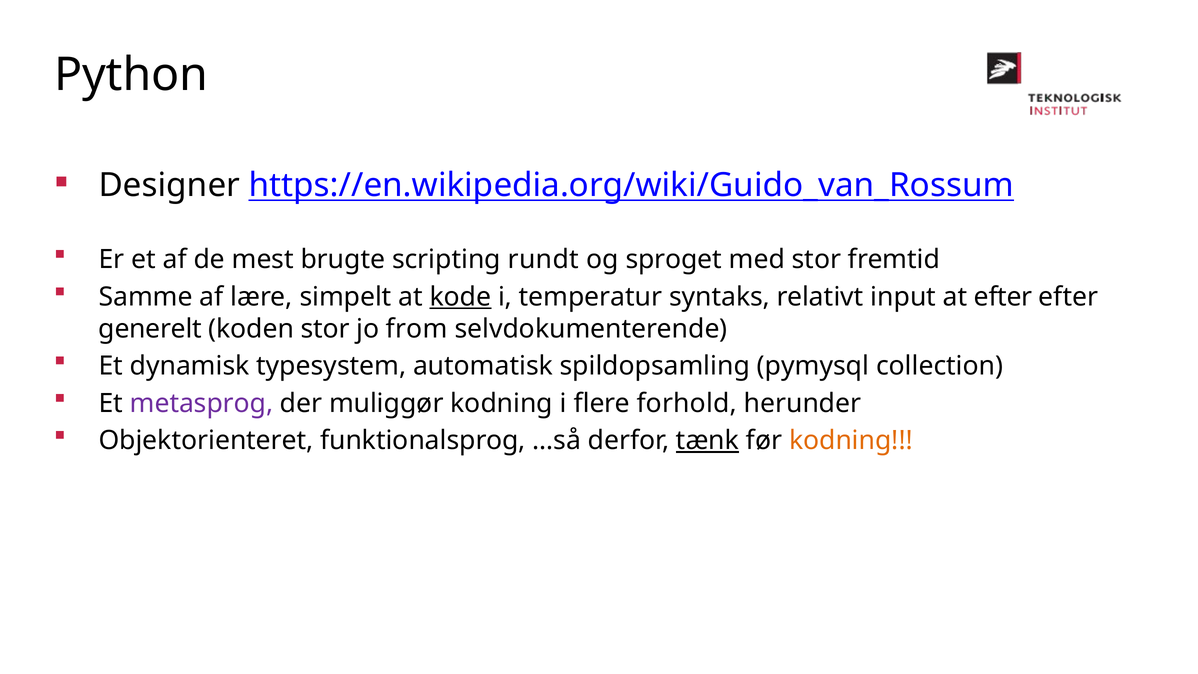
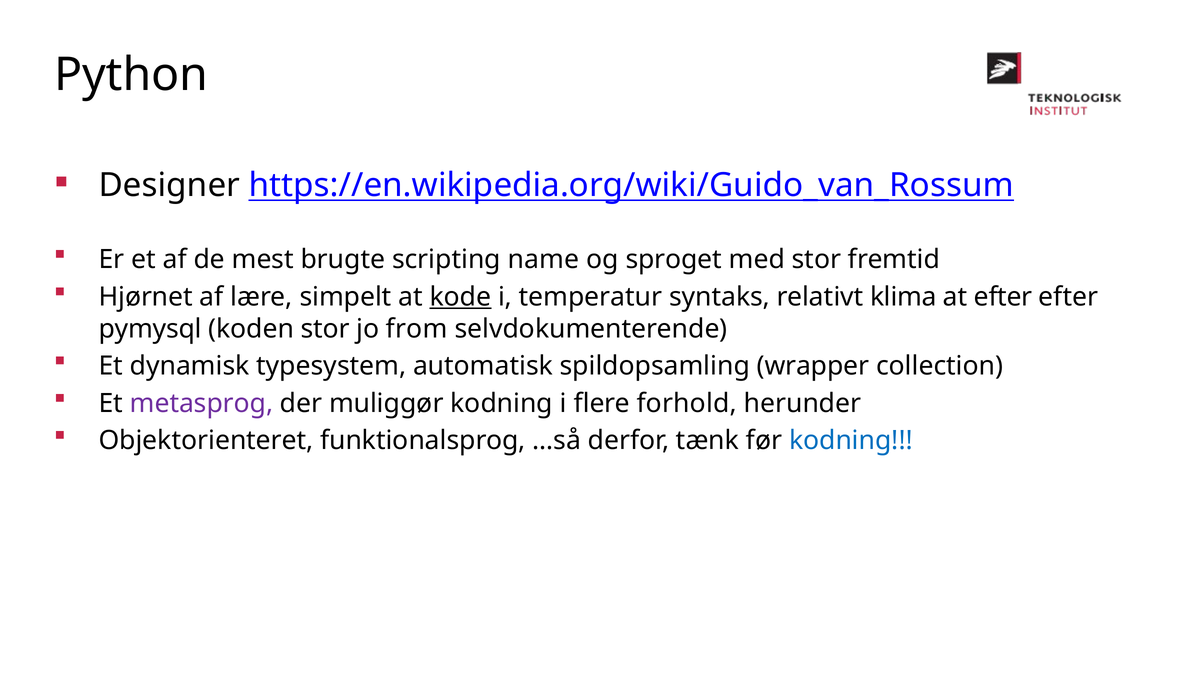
rundt: rundt -> name (543, 259)
Samme: Samme -> Hjørnet (146, 297)
input: input -> klima (903, 297)
generelt: generelt -> pymysql (150, 329)
pymysql: pymysql -> wrapper (813, 366)
tænk underline: present -> none (708, 440)
kodning colour: orange -> blue (851, 440)
